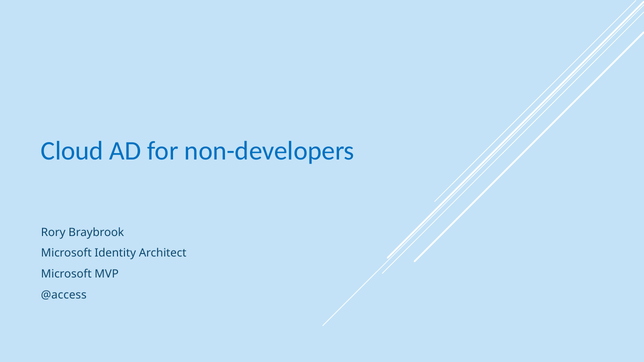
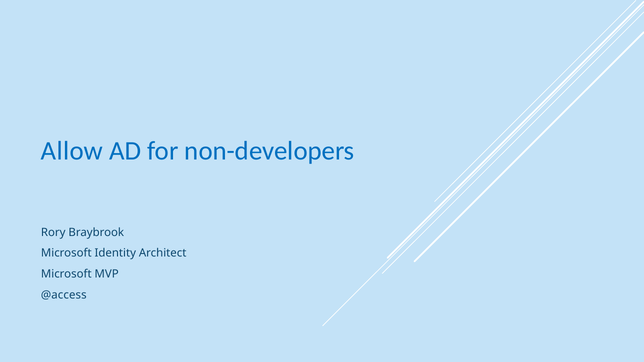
Cloud: Cloud -> Allow (72, 151)
